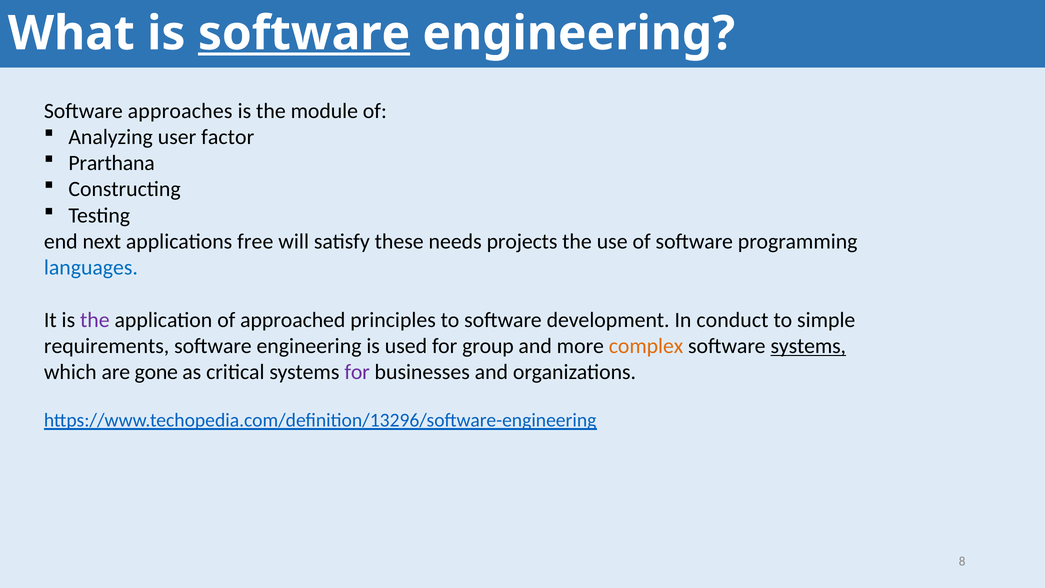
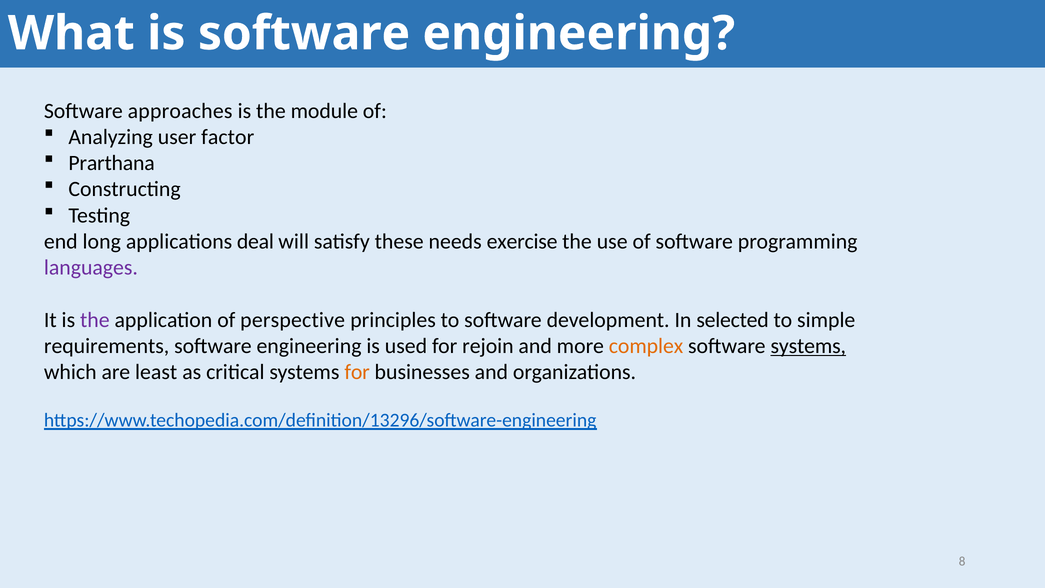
software underline: present -> none (304, 34)
next: next -> long (102, 242)
free: free -> deal (255, 242)
projects: projects -> exercise (522, 242)
languages colour: blue -> purple (91, 268)
approached: approached -> perspective (293, 320)
conduct: conduct -> selected (733, 320)
group: group -> rejoin (488, 346)
gone: gone -> least (156, 372)
for colour: purple -> orange (357, 372)
